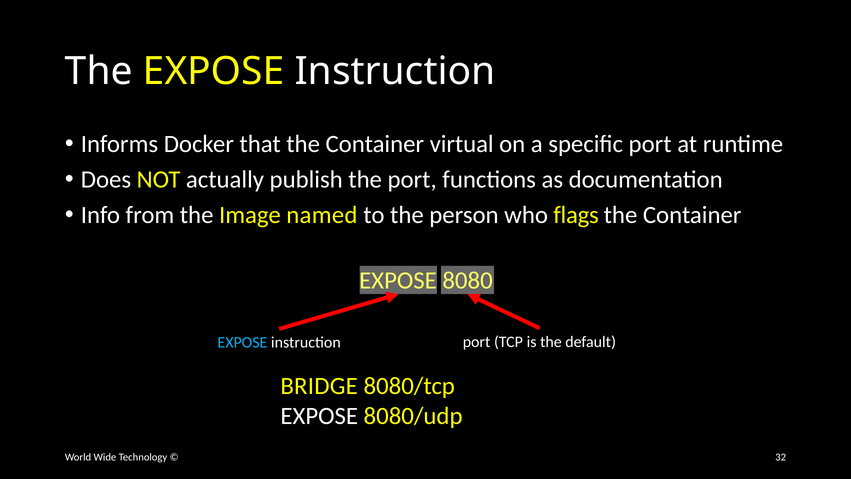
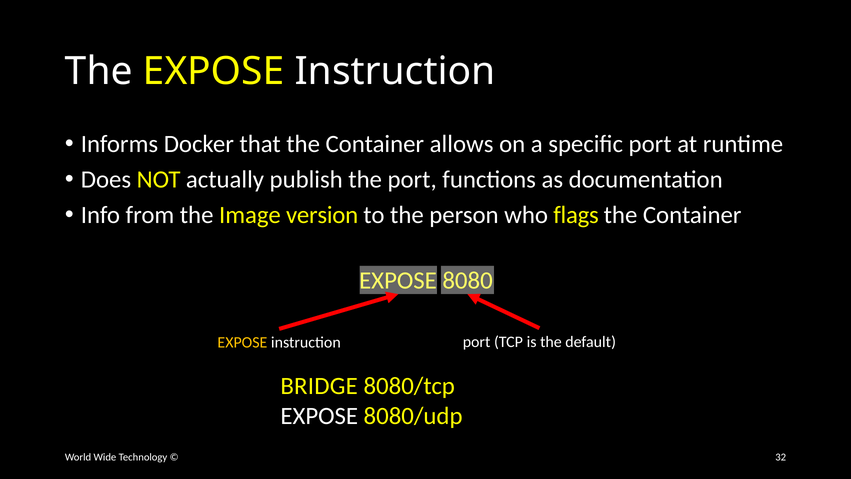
virtual: virtual -> allows (462, 144)
named: named -> version (322, 215)
EXPOSE colour: light blue -> yellow (242, 342)
